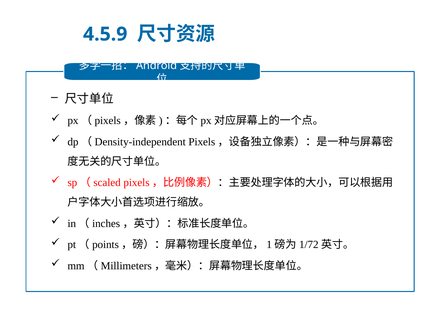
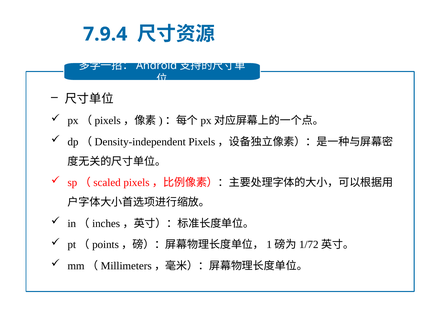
4.5.9: 4.5.9 -> 7.9.4 (105, 34)
